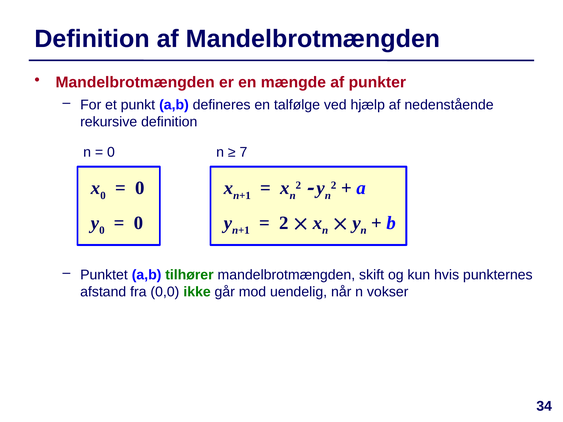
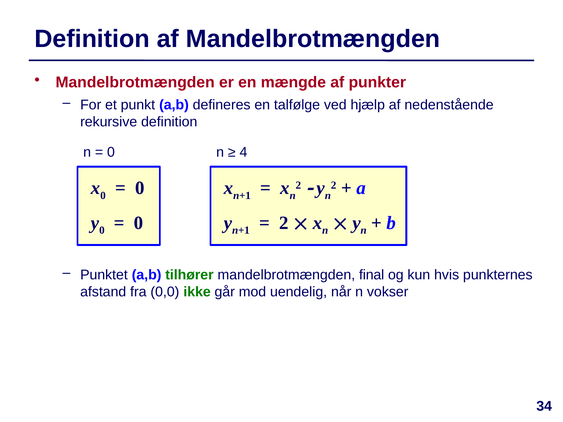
7: 7 -> 4 (243, 152)
skift: skift -> final (372, 275)
